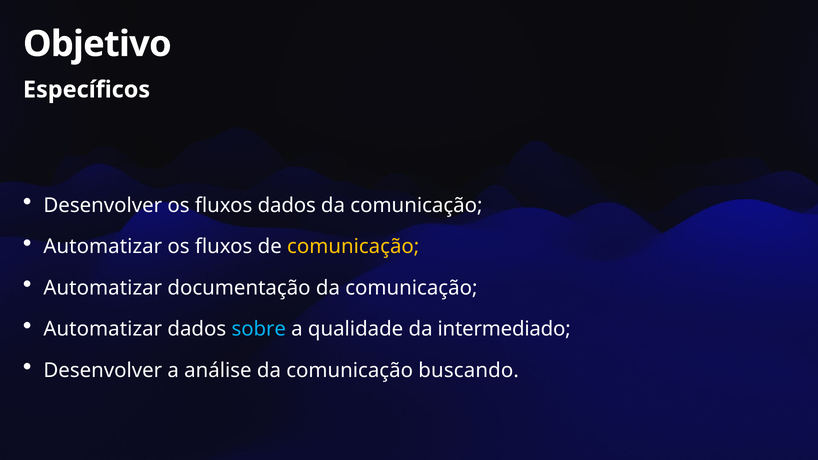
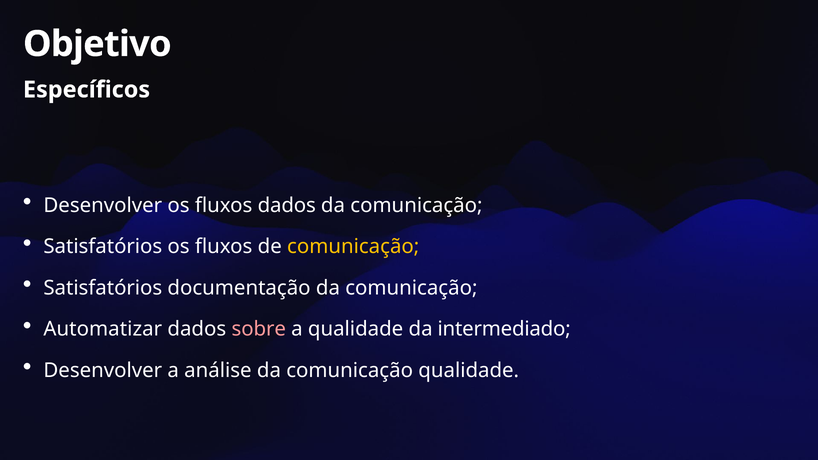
Automatizar: Automatizar -> Satisfatórios (103, 247)
Automatizar: Automatizar -> Satisfatórios (103, 288)
sobre colour: light blue -> pink (259, 329)
comunicação buscando: buscando -> qualidade (469, 371)
